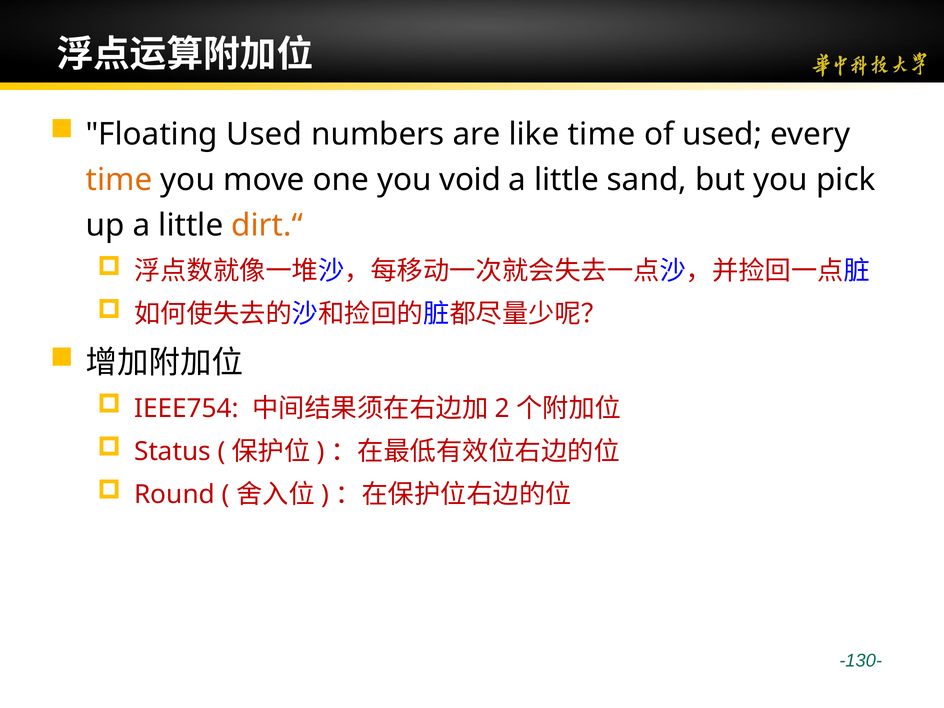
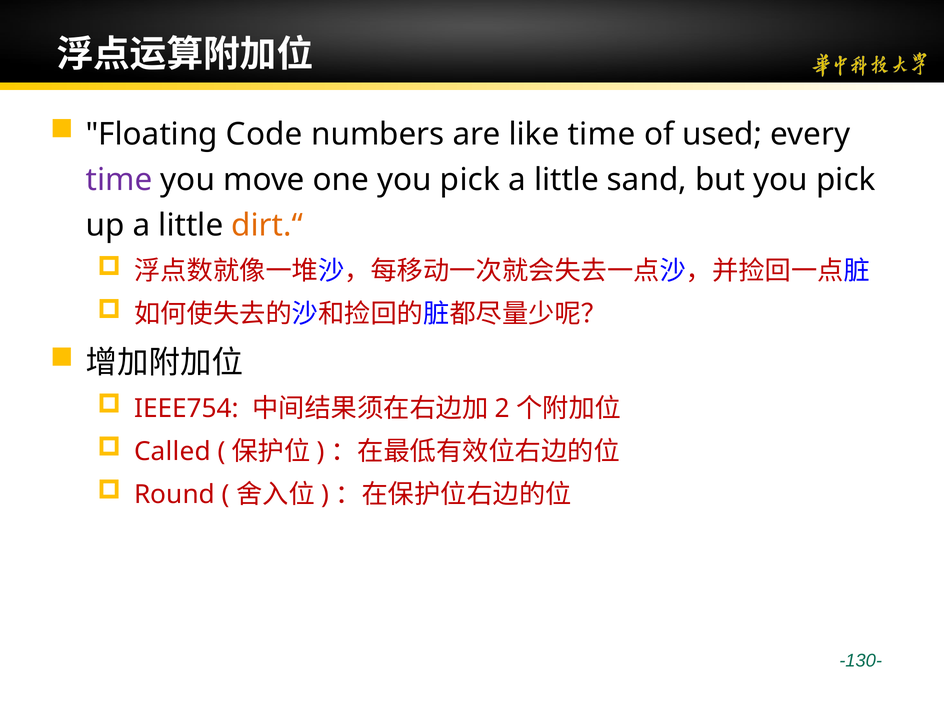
Floating Used: Used -> Code (264, 135)
time colour: orange -> purple (119, 180)
one you void: void -> pick (470, 180)
Status: Status -> Called (172, 452)
